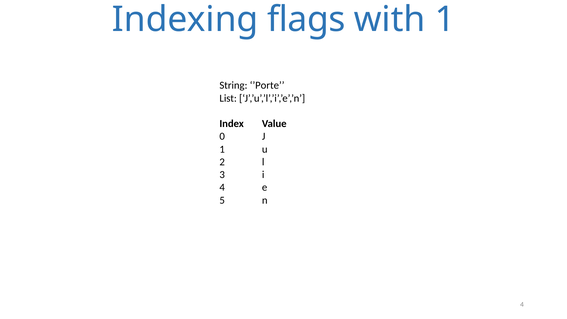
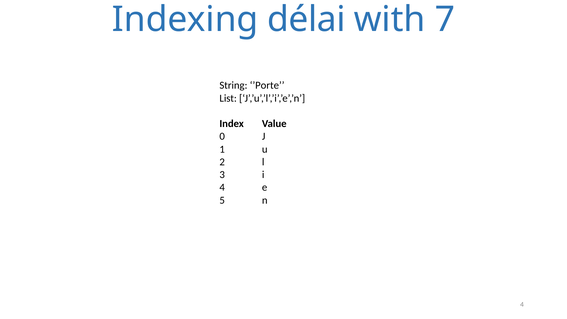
flags: flags -> délai (306, 20)
with 1: 1 -> 7 (445, 20)
